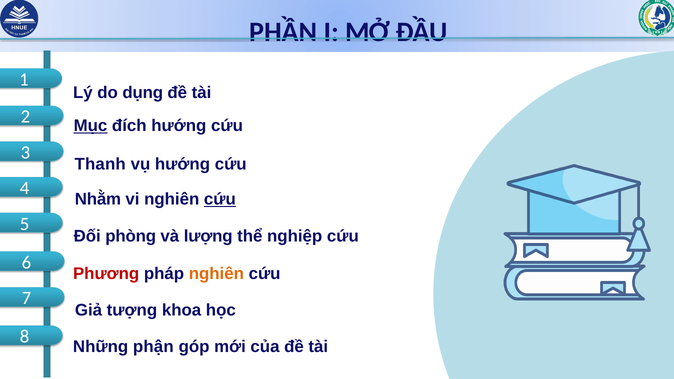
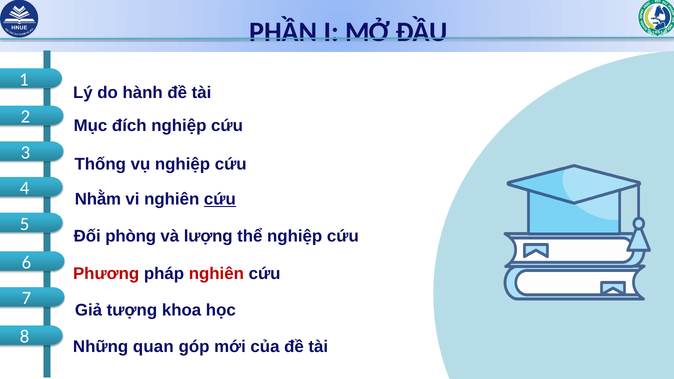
dụng: dụng -> hành (143, 93)
Mục underline: present -> none (90, 126)
đích hướng: hướng -> nghiệp (179, 126)
Thanh: Thanh -> Thống (100, 164)
vụ hướng: hướng -> nghiệp (183, 164)
nghiên colour: orange -> red (216, 274)
phận: phận -> quan (153, 347)
